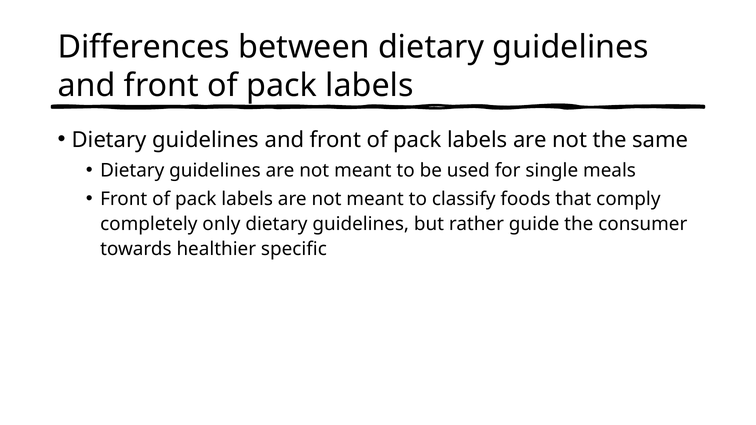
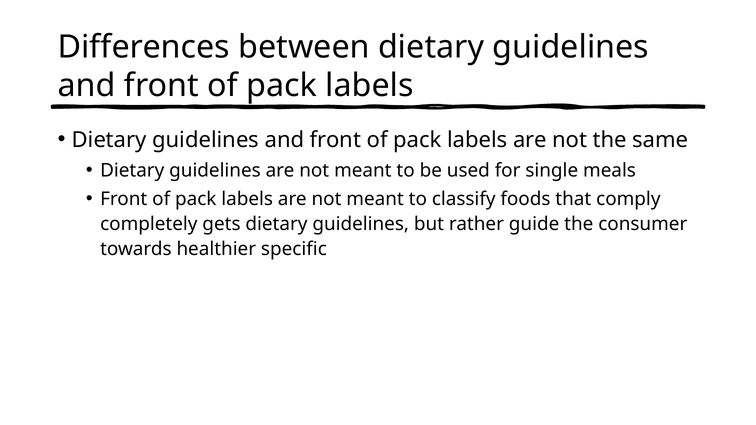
only: only -> gets (221, 224)
